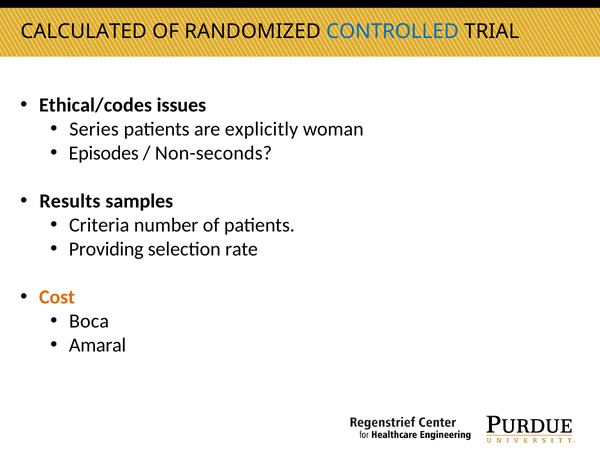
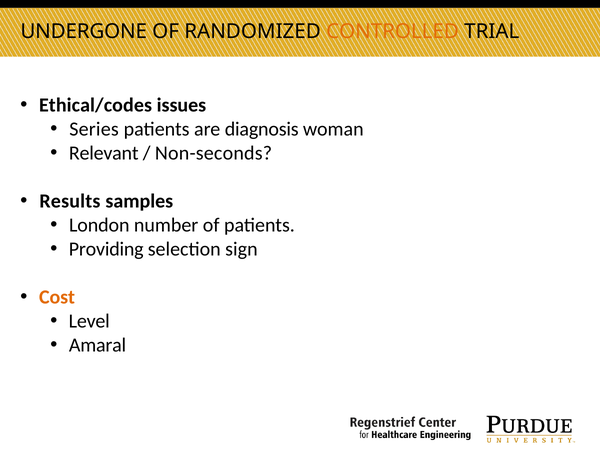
CALCULATED: CALCULATED -> UNDERGONE (84, 31)
CONTROLLED colour: blue -> orange (393, 31)
explicitly: explicitly -> diagnosis (262, 129)
Episodes: Episodes -> Relevant (104, 153)
Criteria: Criteria -> London (99, 225)
rate: rate -> sign (241, 249)
Boca: Boca -> Level (89, 321)
